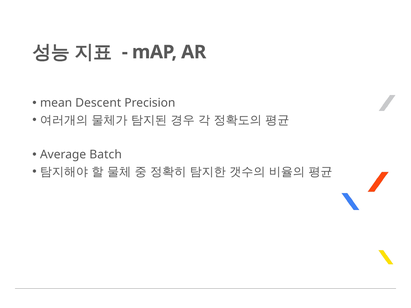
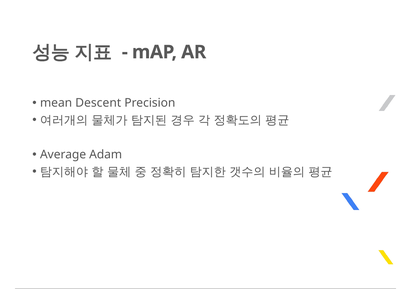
Batch: Batch -> Adam (106, 155)
